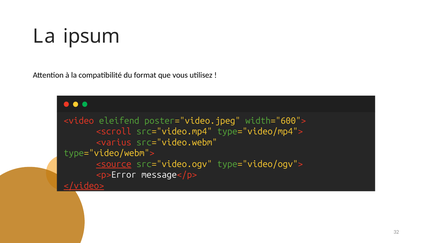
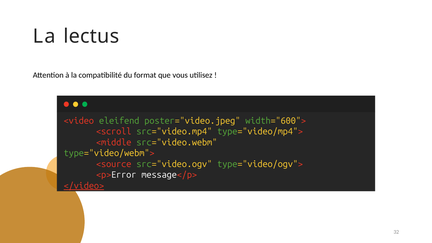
ipsum: ipsum -> lectus (91, 36)
<varius: <varius -> <middle (114, 142)
<source underline: present -> none (114, 164)
